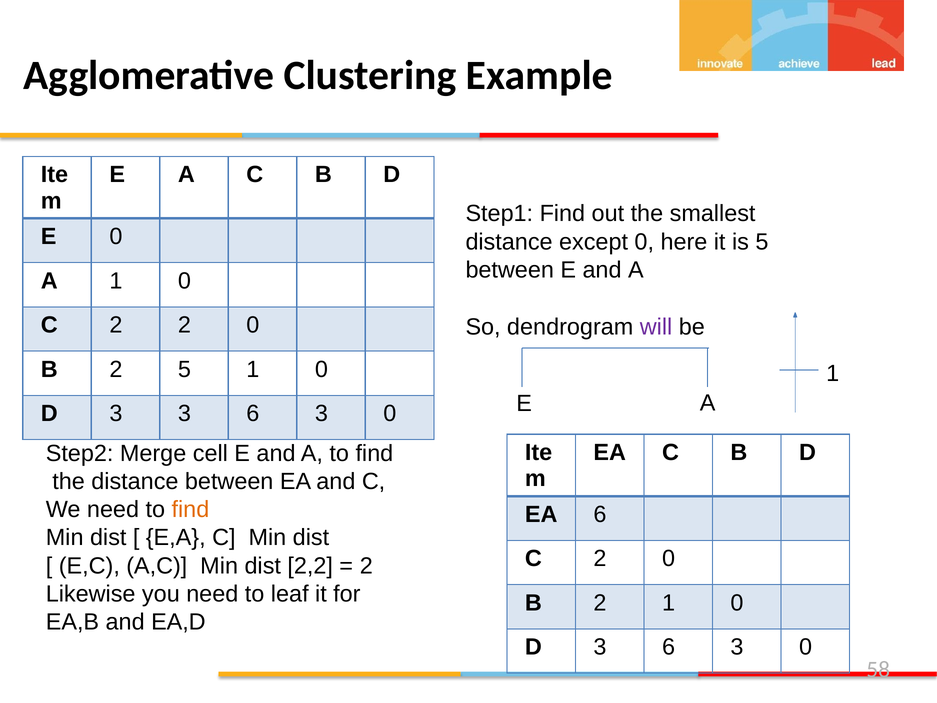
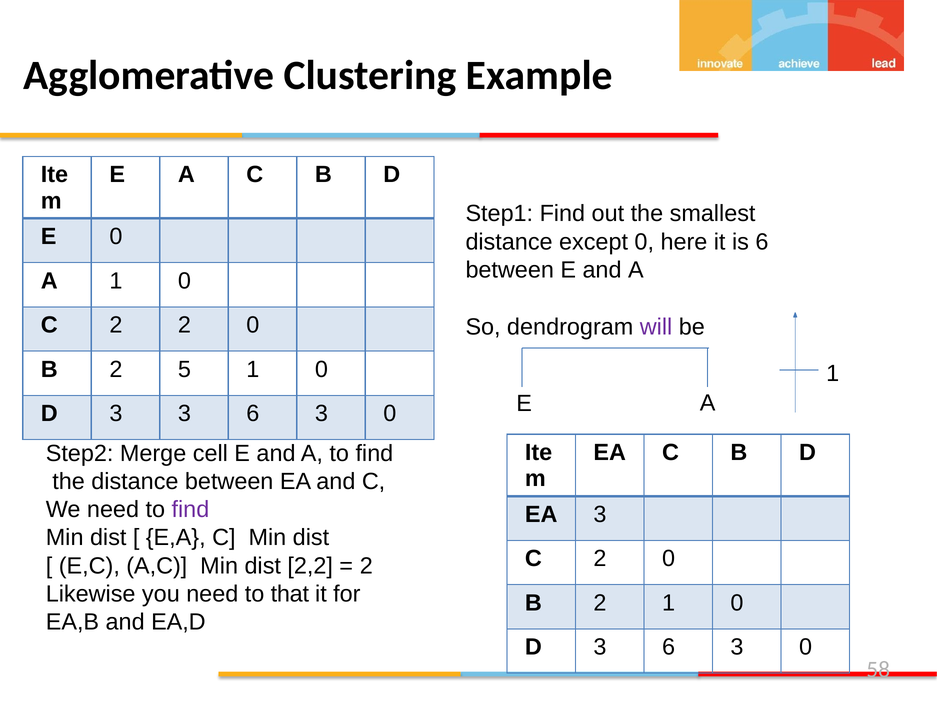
is 5: 5 -> 6 (762, 242)
find colour: orange -> purple (190, 509)
EA 6: 6 -> 3 (600, 514)
leaf: leaf -> that (290, 594)
